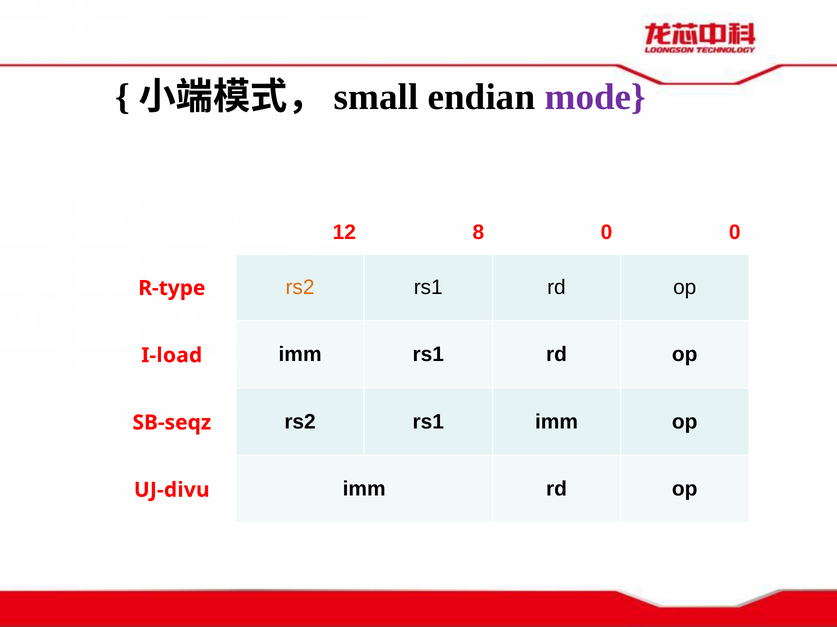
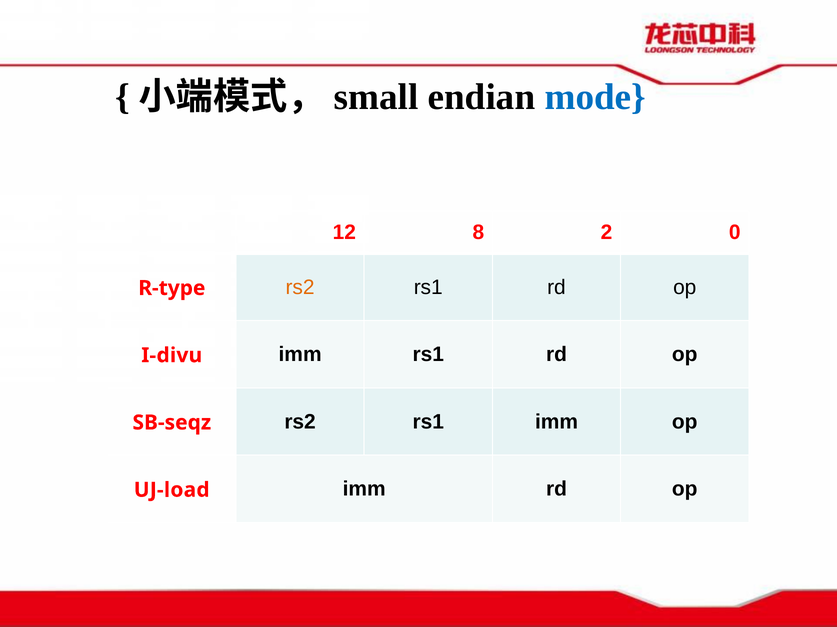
mode colour: purple -> blue (595, 97)
8 0: 0 -> 2 (607, 233)
I-load: I-load -> I-divu (172, 356)
UJ-divu: UJ-divu -> UJ-load (172, 490)
